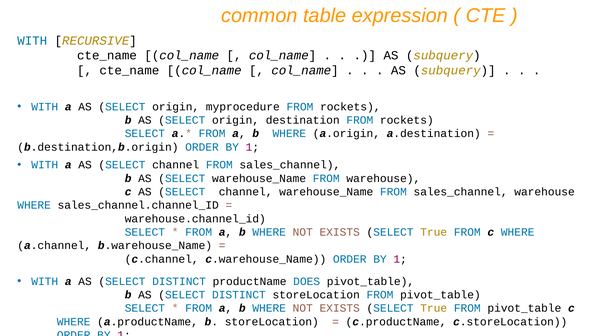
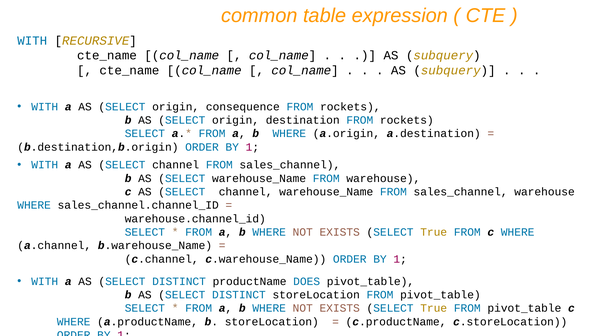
myprocedure: myprocedure -> consequence (243, 107)
